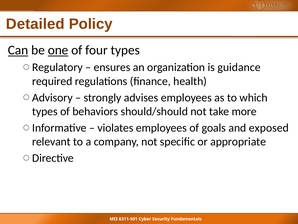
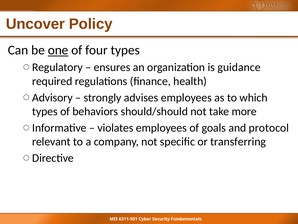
Detailed: Detailed -> Uncover (35, 24)
Can underline: present -> none (18, 50)
exposed: exposed -> protocol (269, 128)
appropriate: appropriate -> transferring (238, 141)
